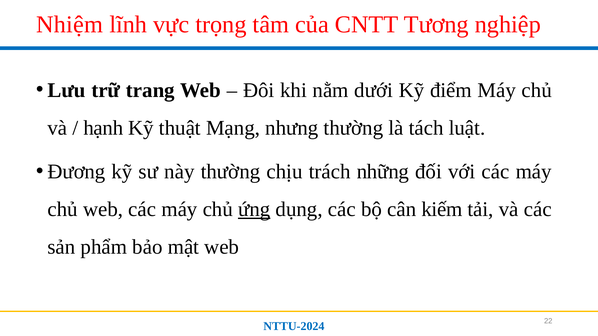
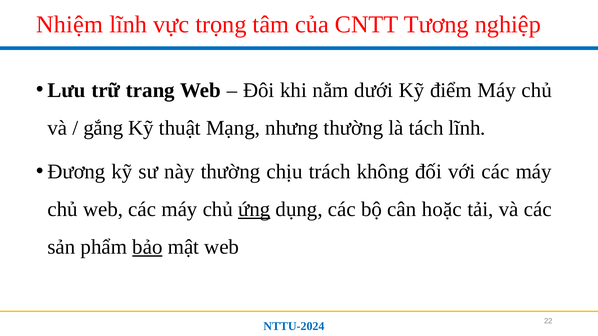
hạnh: hạnh -> gắng (103, 128)
tách luật: luật -> lĩnh (467, 128)
những: những -> không (383, 172)
kiếm: kiếm -> hoặc (442, 210)
bảo underline: none -> present (147, 247)
